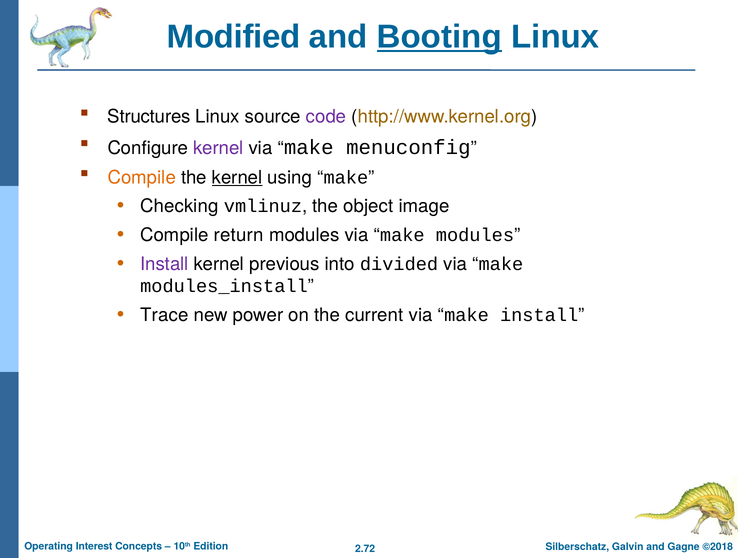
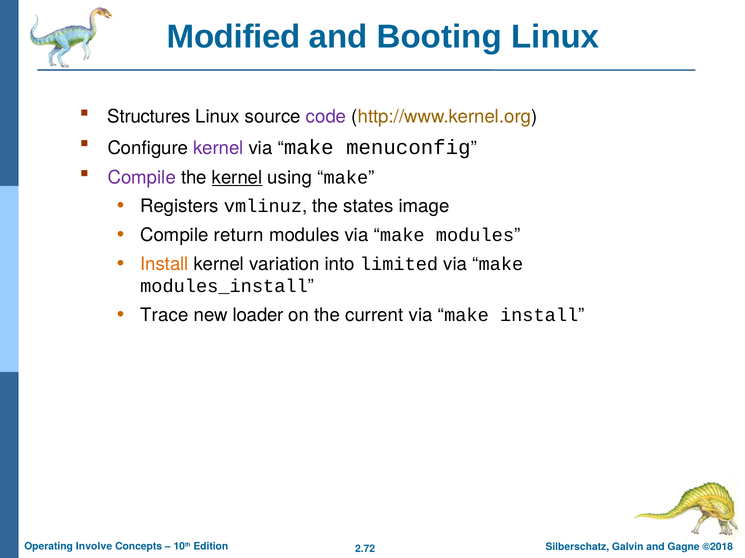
Booting underline: present -> none (439, 37)
Compile colour: orange -> purple (142, 178)
Checking: Checking -> Registers (179, 207)
object: object -> states (368, 207)
Install colour: purple -> orange (164, 264)
previous: previous -> variation (284, 264)
divided: divided -> limited (399, 264)
power: power -> loader (258, 315)
Interest: Interest -> Involve (94, 547)
